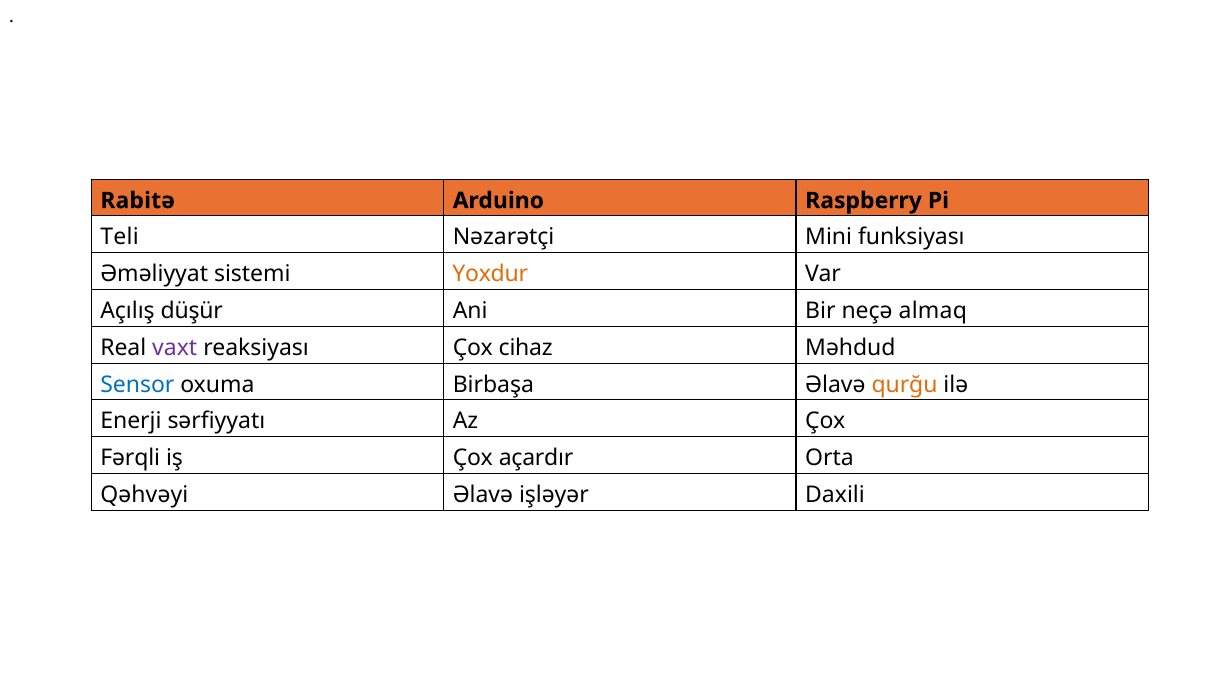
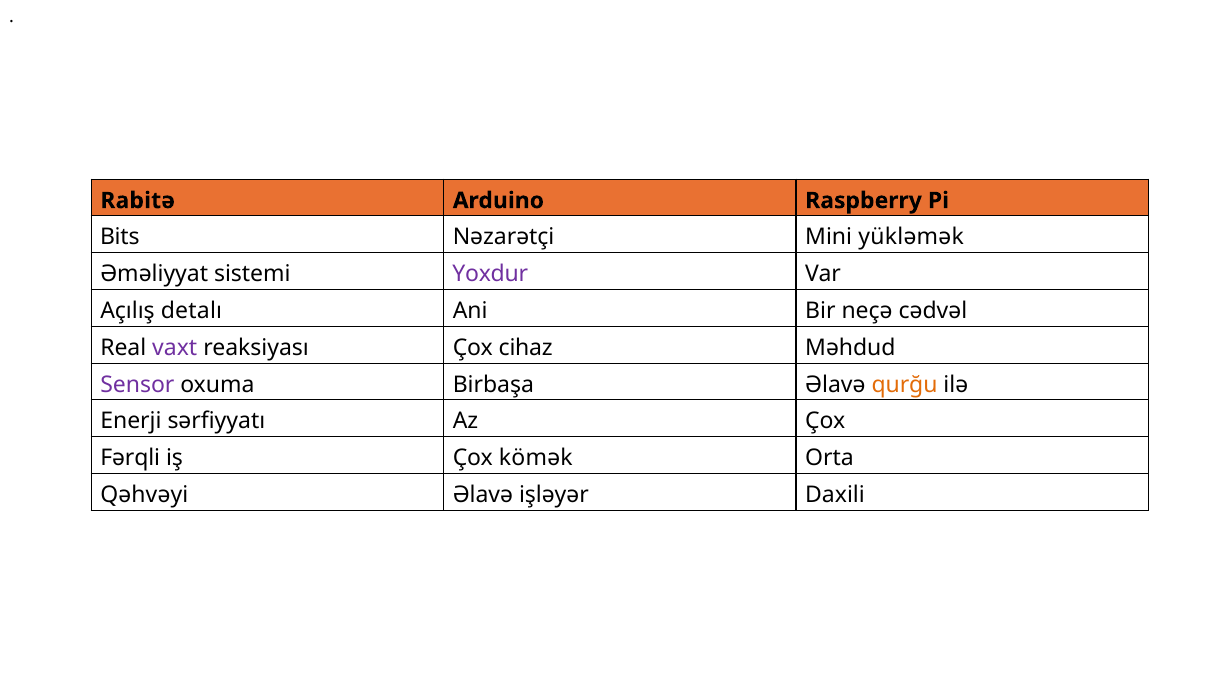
Teli: Teli -> Bits (120, 238)
funksiyası: funksiyası -> yükləmək (911, 238)
Yoxdur colour: orange -> purple (490, 274)
düşür: düşür -> detalı (191, 311)
almaq: almaq -> cədvəl (933, 311)
Sensor colour: blue -> purple (137, 385)
açardır: açardır -> kömək (536, 458)
